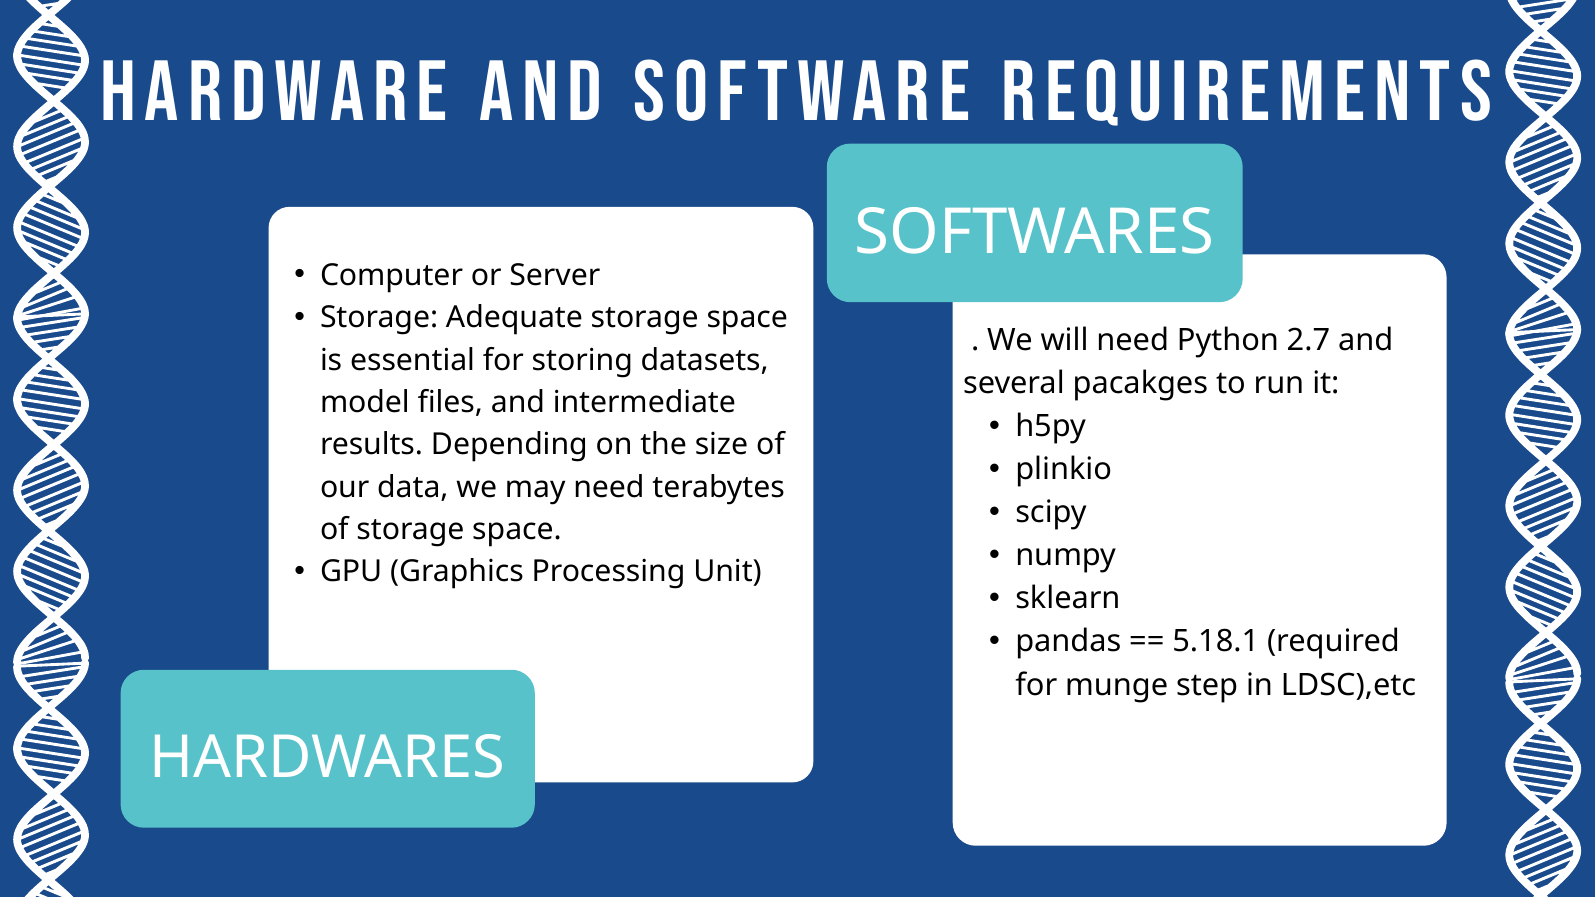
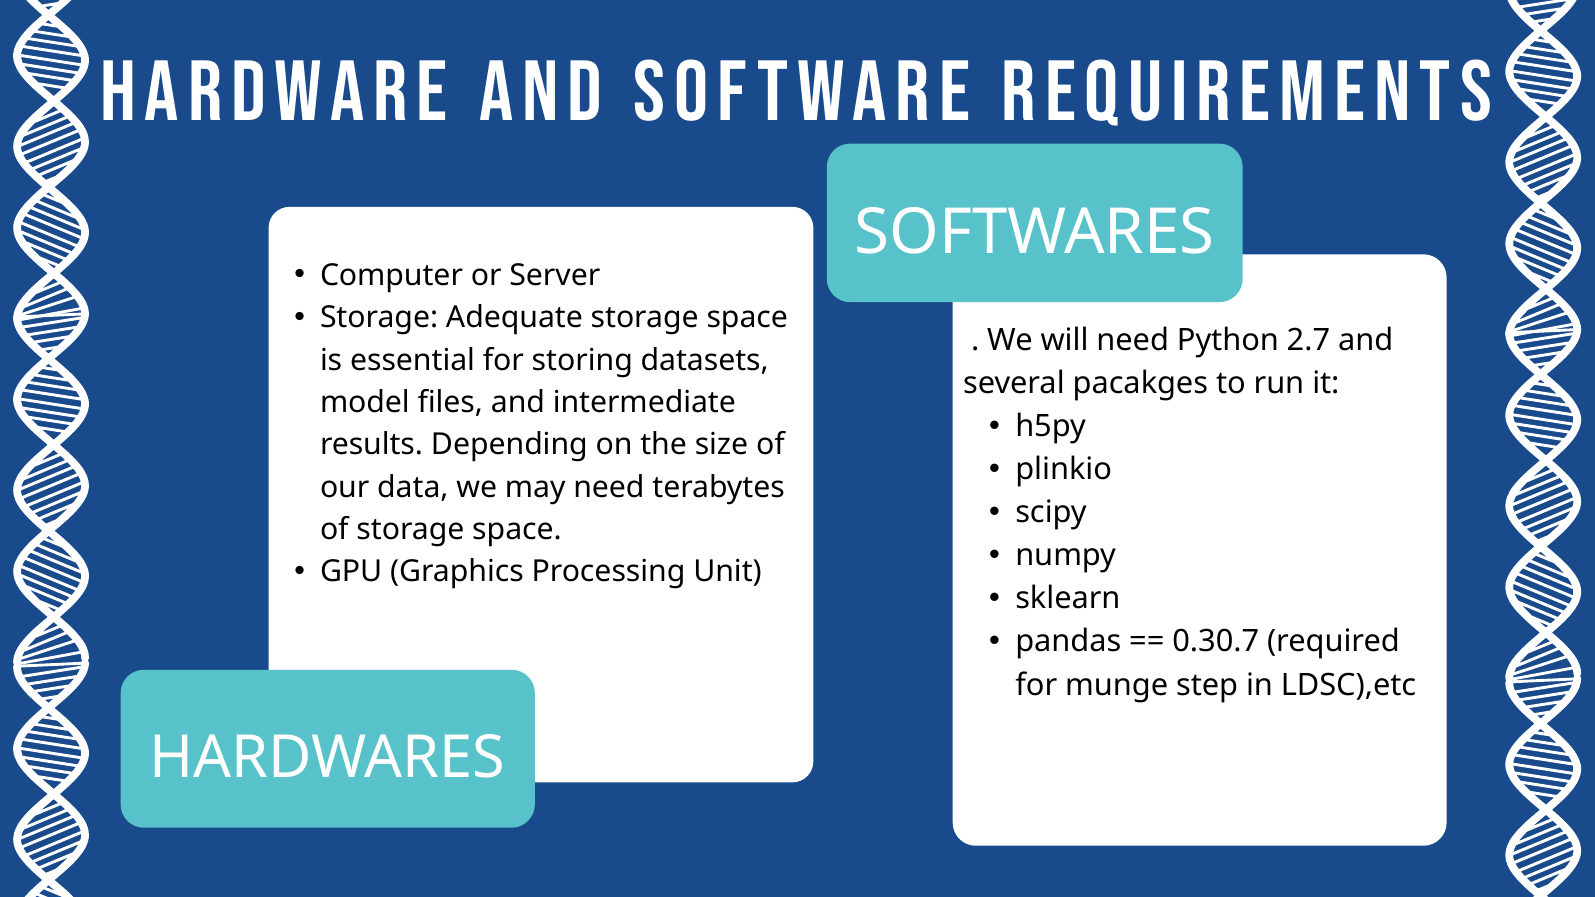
5.18.1: 5.18.1 -> 0.30.7 (1216, 642)
